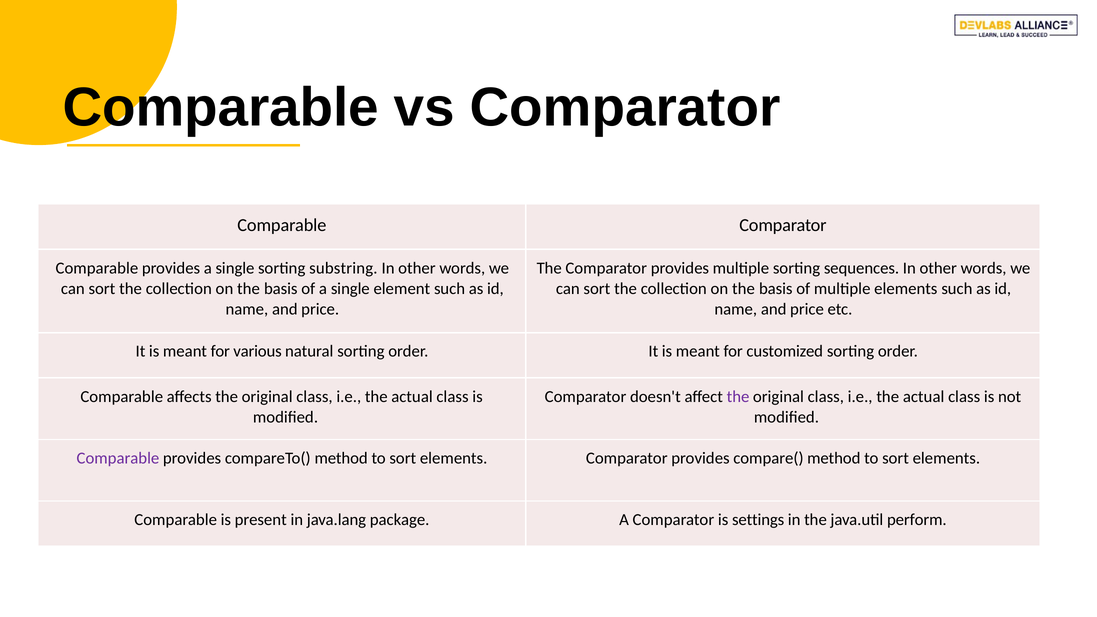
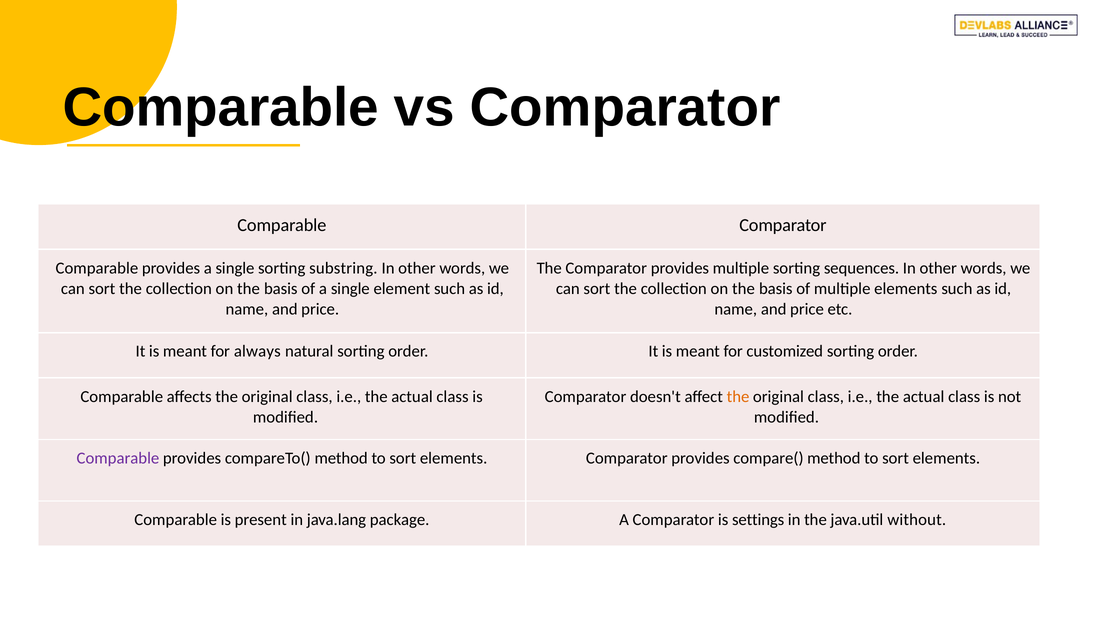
various: various -> always (257, 351)
the colour: purple -> orange (738, 397)
perform: perform -> without (917, 520)
